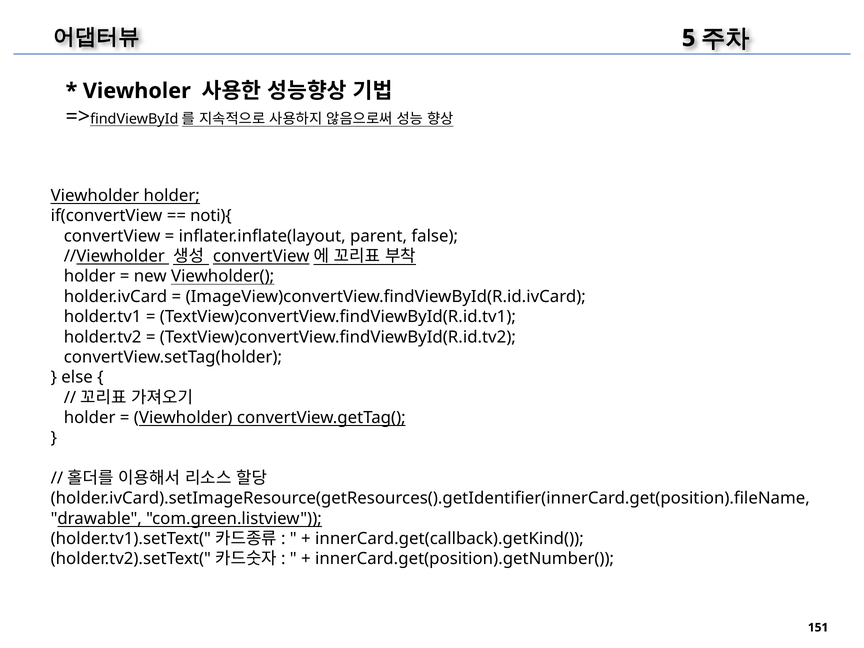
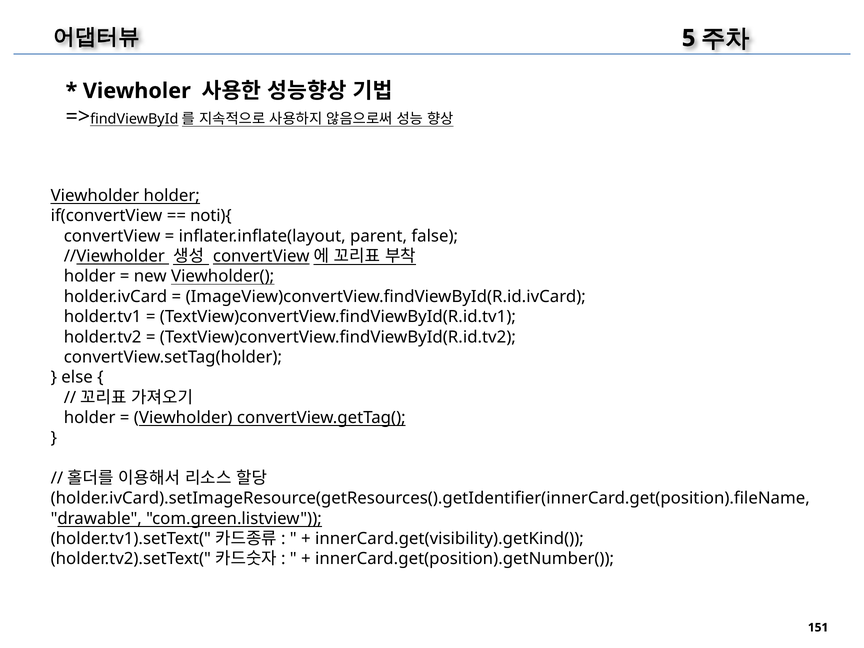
innerCard.get(callback).getKind(: innerCard.get(callback).getKind( -> innerCard.get(visibility).getKind( (449, 539)
